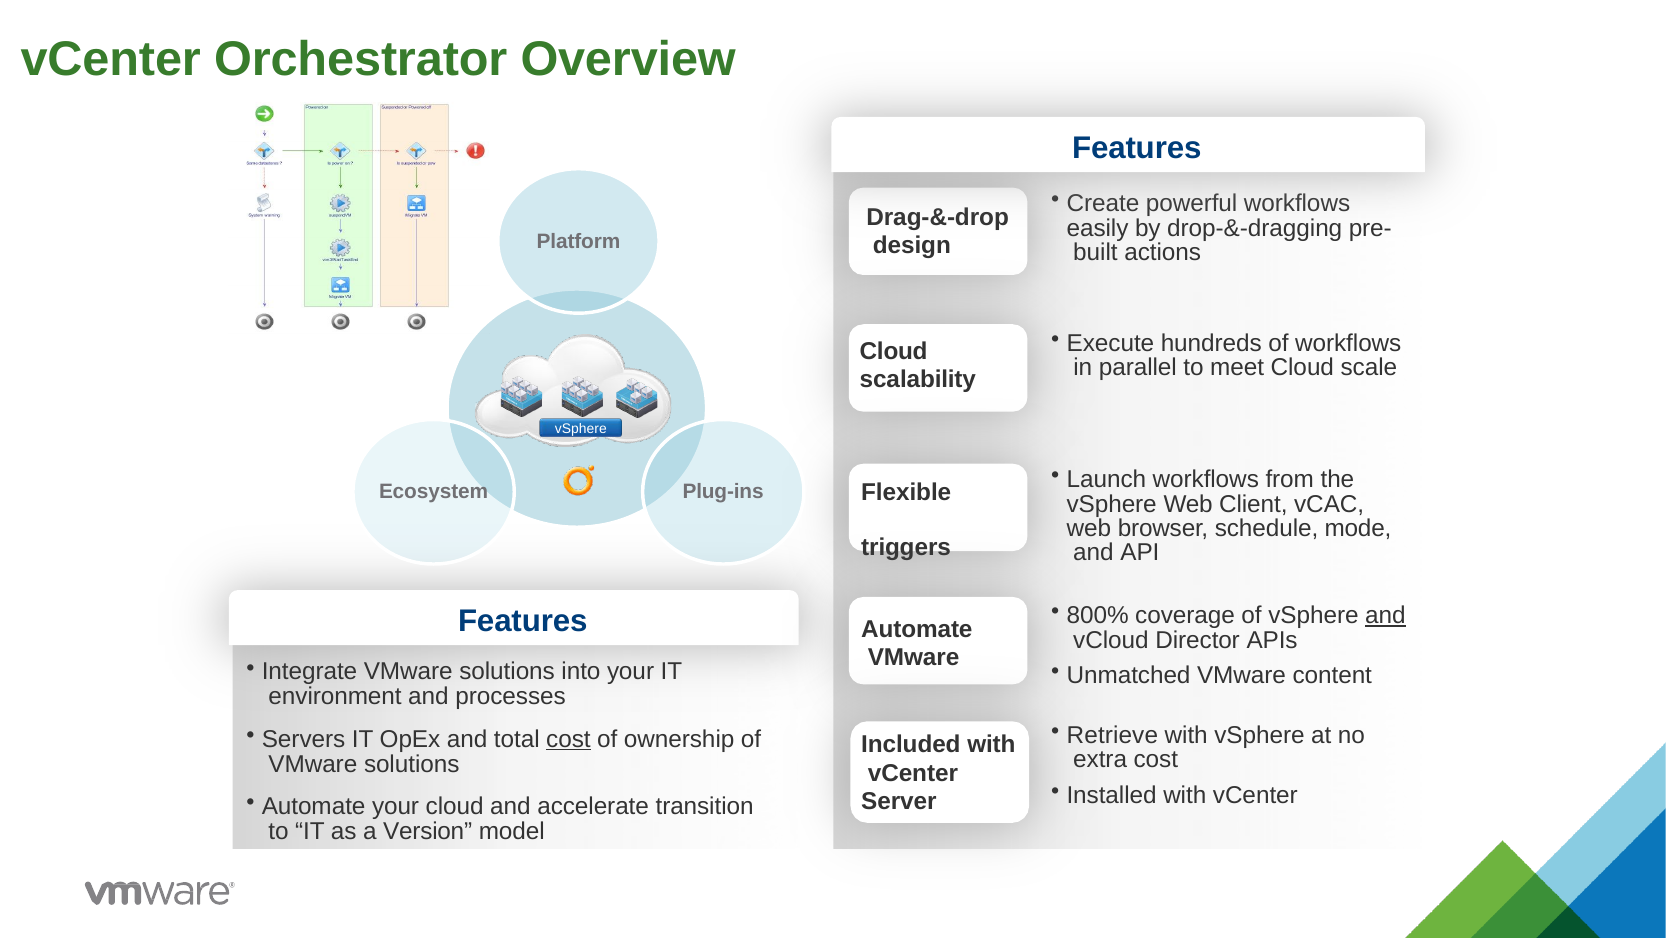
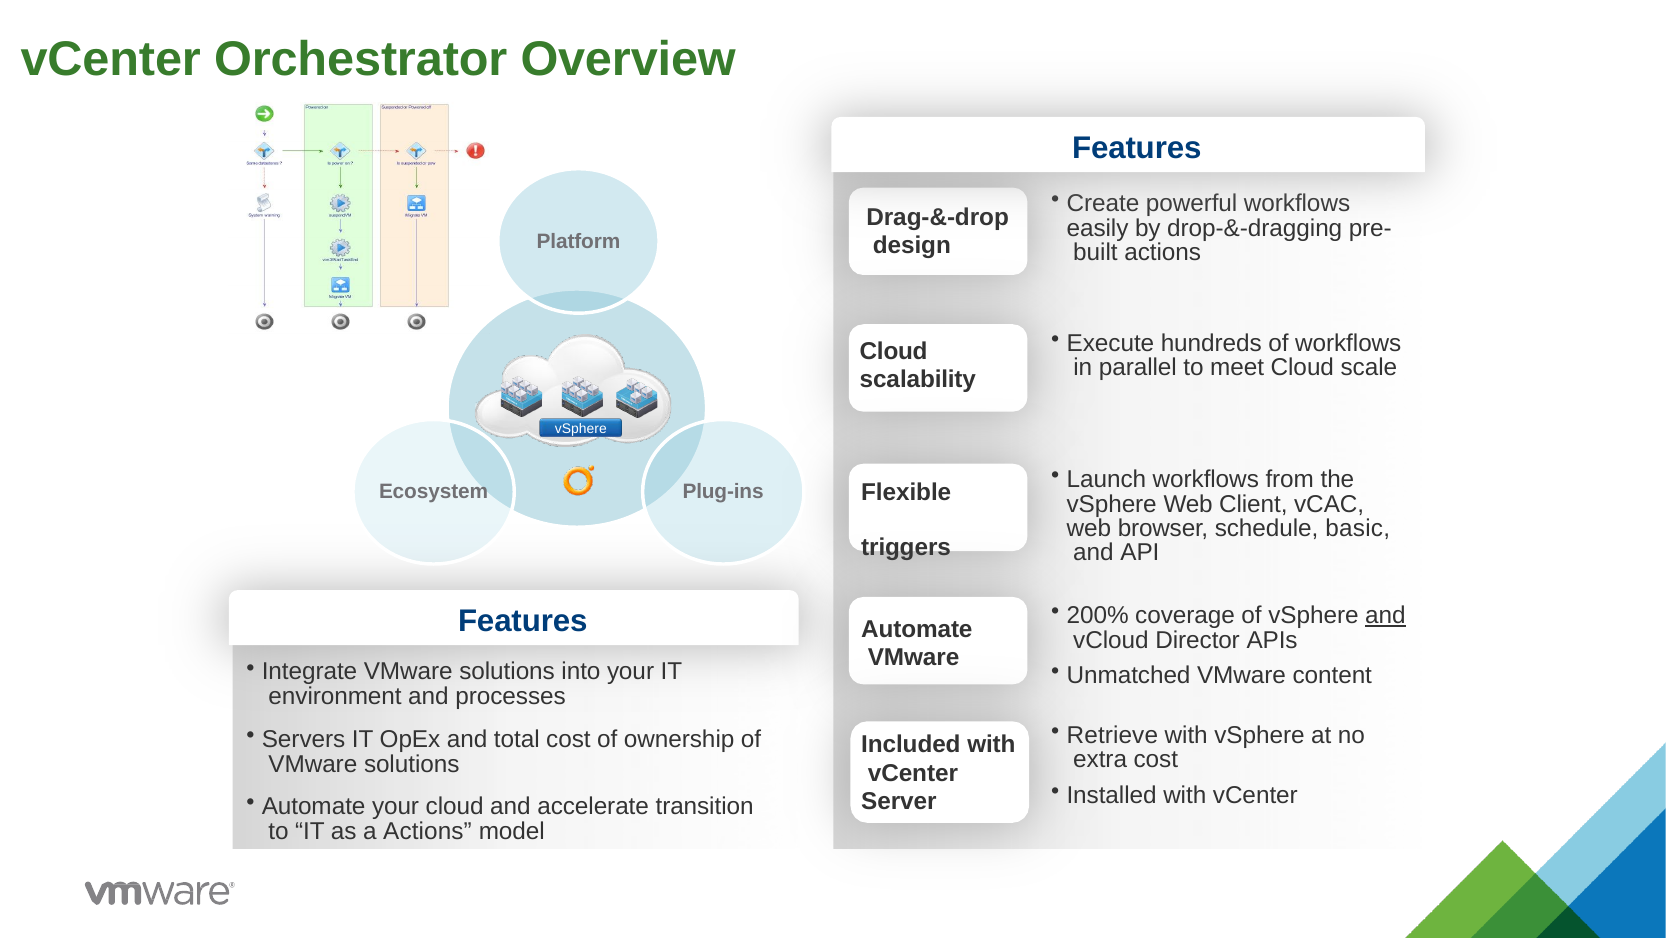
mode: mode -> basic (1358, 529)
800%: 800% -> 200% (1098, 616)
cost underline: present -> none (568, 739)
a Version: Version -> Actions (428, 832)
